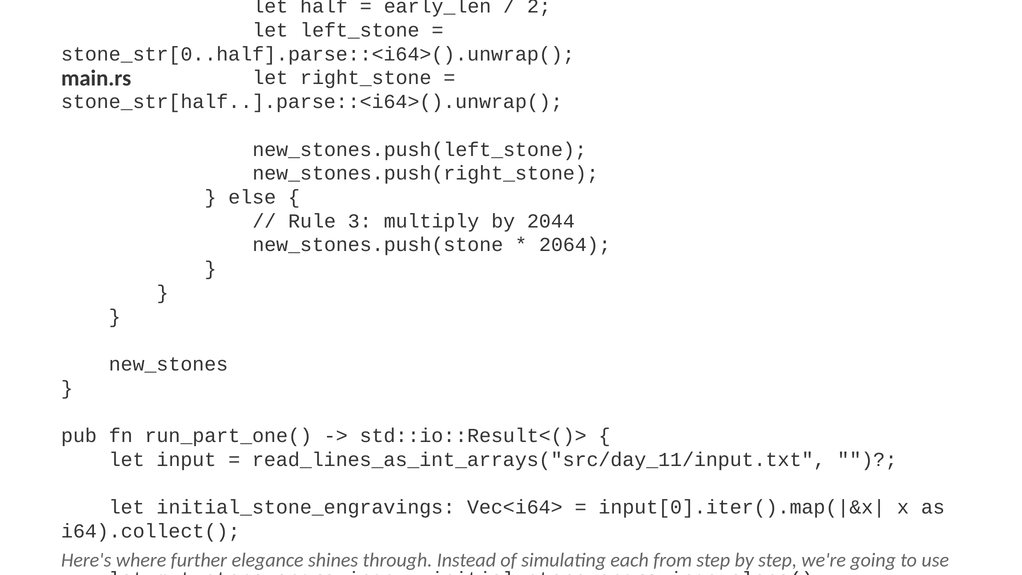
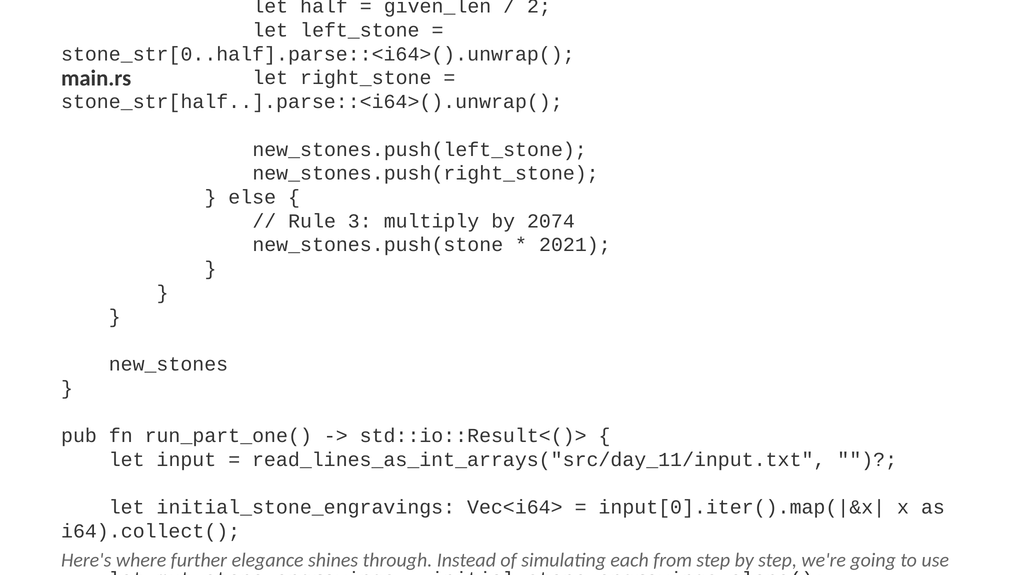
early_len: early_len -> given_len (438, 6)
2044: 2044 -> 2074 (551, 221)
2064: 2064 -> 2021 (575, 245)
